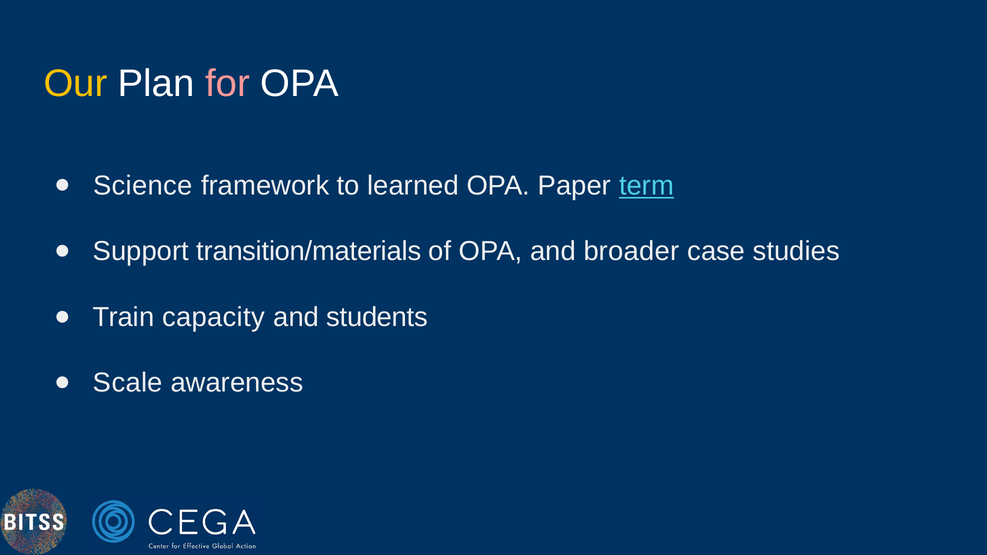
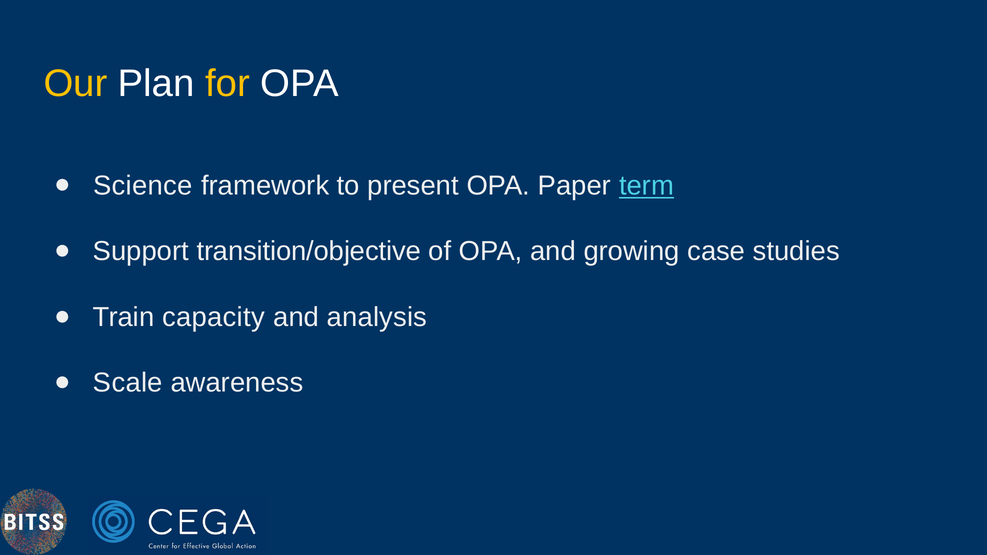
for colour: pink -> yellow (228, 84)
learned: learned -> present (413, 186)
transition/materials: transition/materials -> transition/objective (309, 251)
broader: broader -> growing (632, 251)
students: students -> analysis (377, 317)
